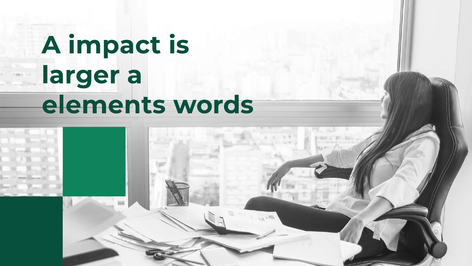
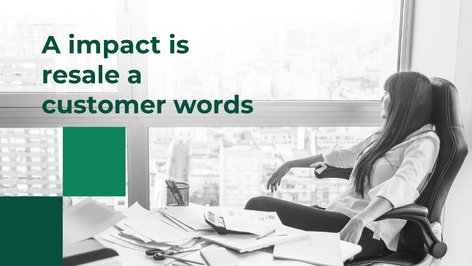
larger: larger -> resale (81, 75)
elements: elements -> customer (104, 105)
